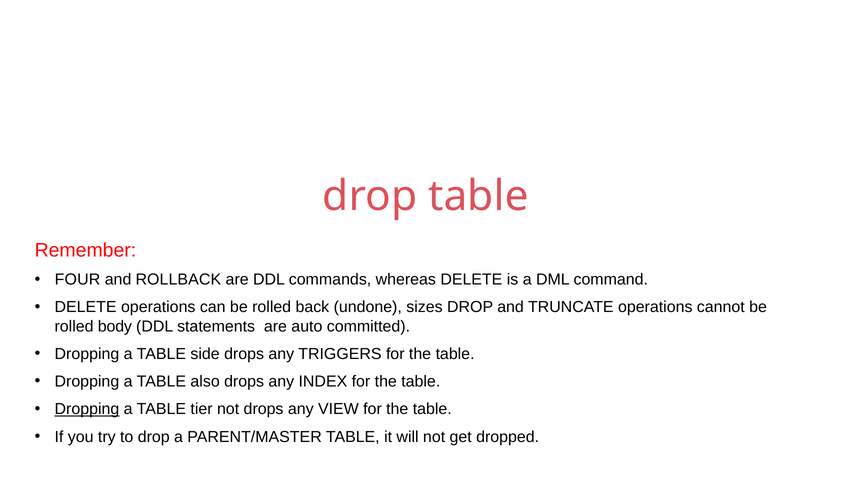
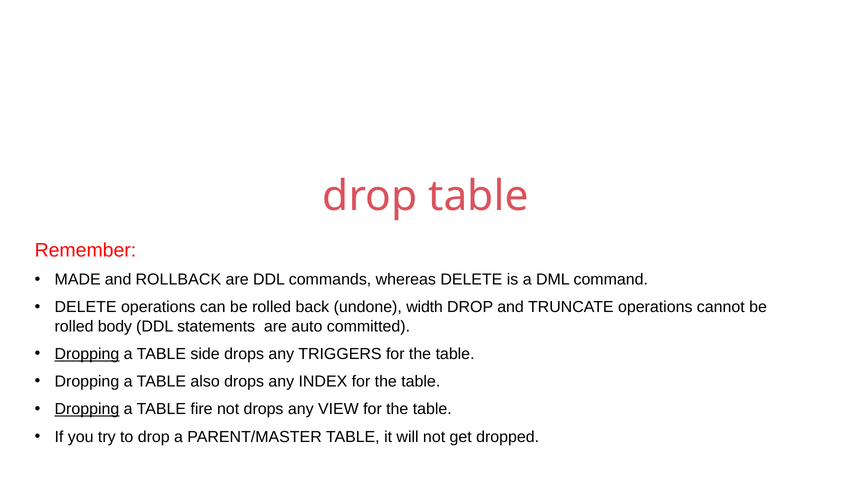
FOUR: FOUR -> MADE (78, 280)
sizes: sizes -> width (425, 308)
Dropping underline: none -> present (87, 354)
tier: tier -> fire (202, 410)
